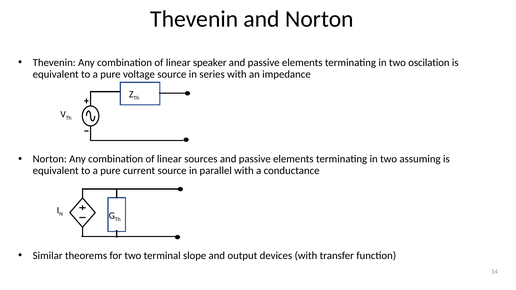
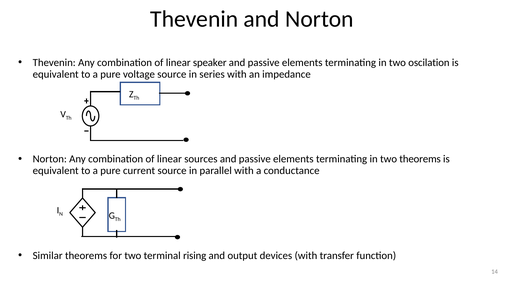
two assuming: assuming -> theorems (420, 159)
slope: slope -> rising (195, 256)
